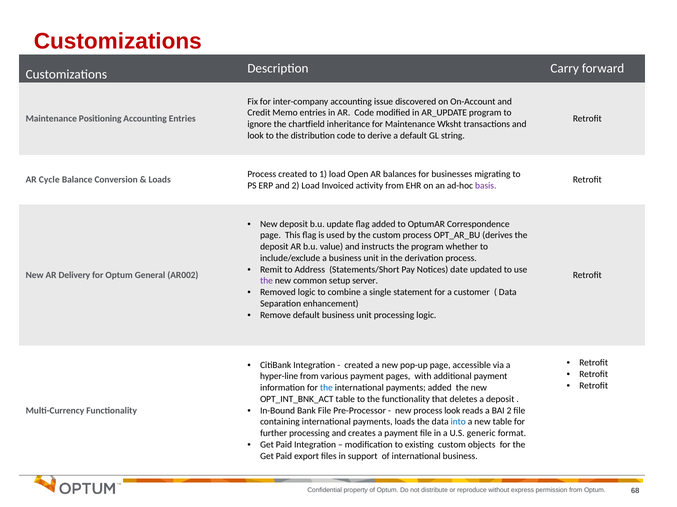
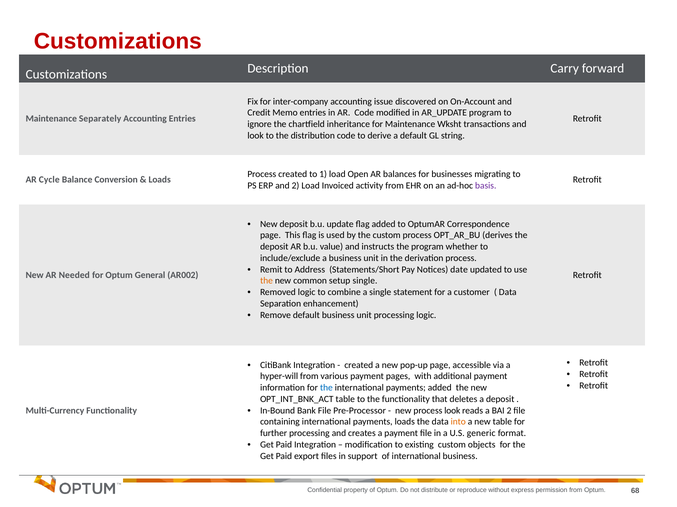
Positioning: Positioning -> Separately (100, 119)
Delivery: Delivery -> Needed (74, 276)
the colour: purple -> orange (266, 281)
setup server: server -> single (365, 281)
hyper-line: hyper-line -> hyper-will (279, 377)
into colour: blue -> orange (458, 422)
